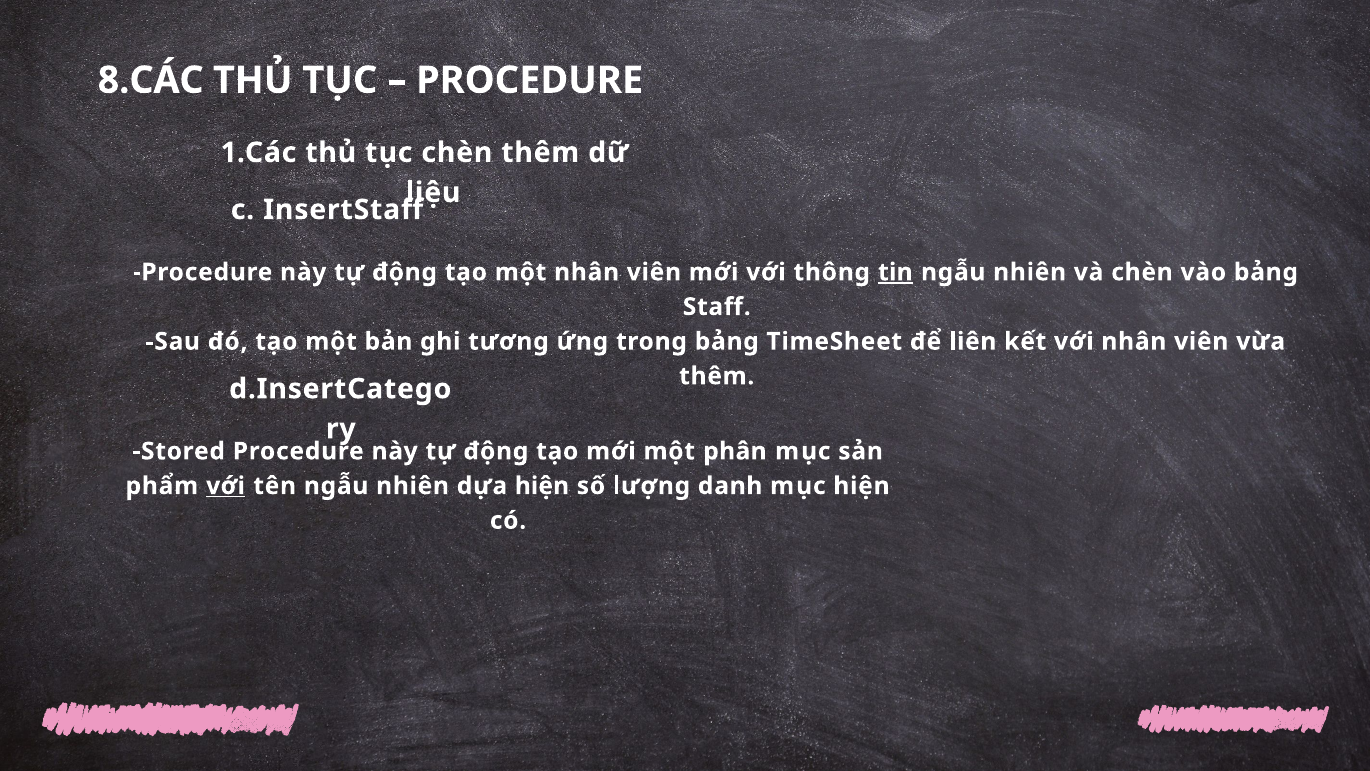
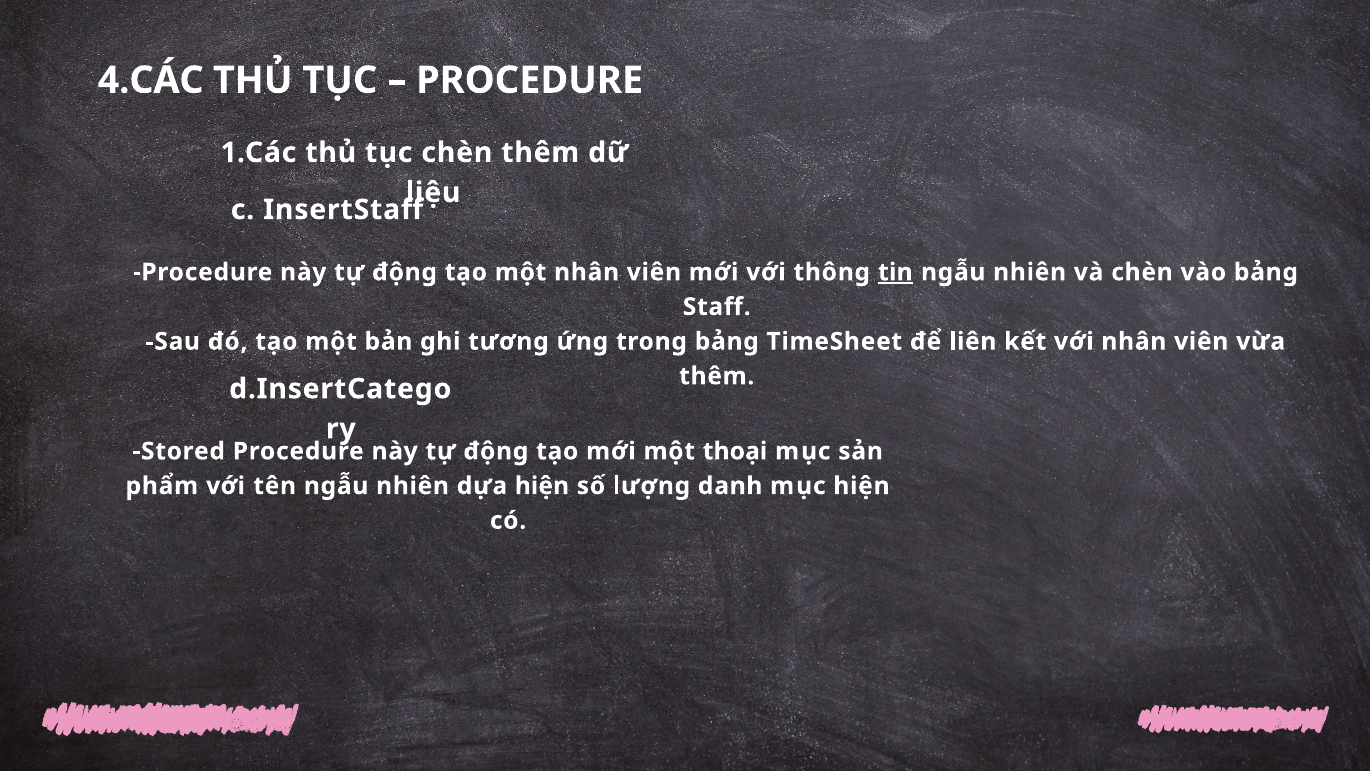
8.CÁC: 8.CÁC -> 4.CÁC (151, 80)
phân: phân -> thoại (735, 451)
với underline: present -> none (226, 486)
